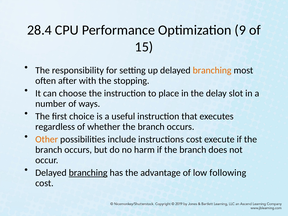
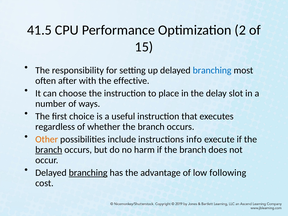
28.4: 28.4 -> 41.5 (39, 30)
9: 9 -> 2 (240, 30)
branching colour: orange -> blue (212, 70)
stopping: stopping -> effective (131, 81)
instructions cost: cost -> info (194, 139)
branch underline: none -> present (49, 150)
